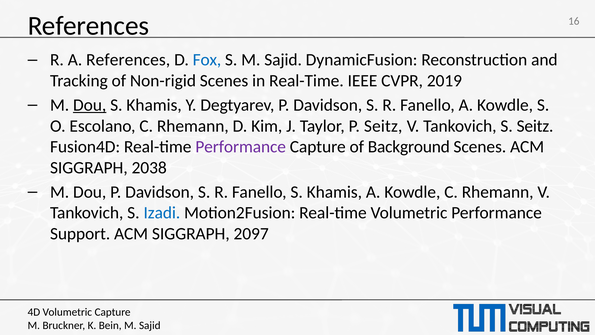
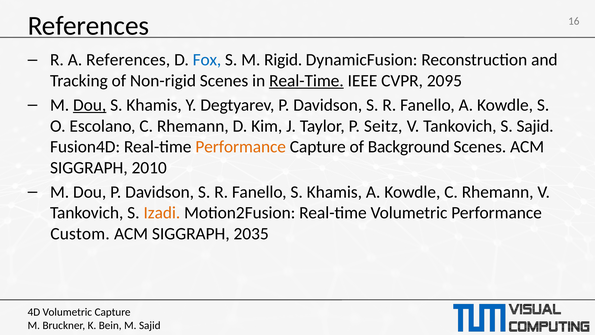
S M Sajid: Sajid -> Rigid (283, 60)
Real-Time underline: none -> present (306, 81)
2019: 2019 -> 2095 (444, 81)
S Seitz: Seitz -> Sajid (535, 126)
Performance colour: purple -> orange (241, 147)
2038: 2038 -> 2010 (149, 168)
Izadi colour: blue -> orange (162, 213)
Support: Support -> Custom (80, 234)
2097: 2097 -> 2035 (251, 234)
